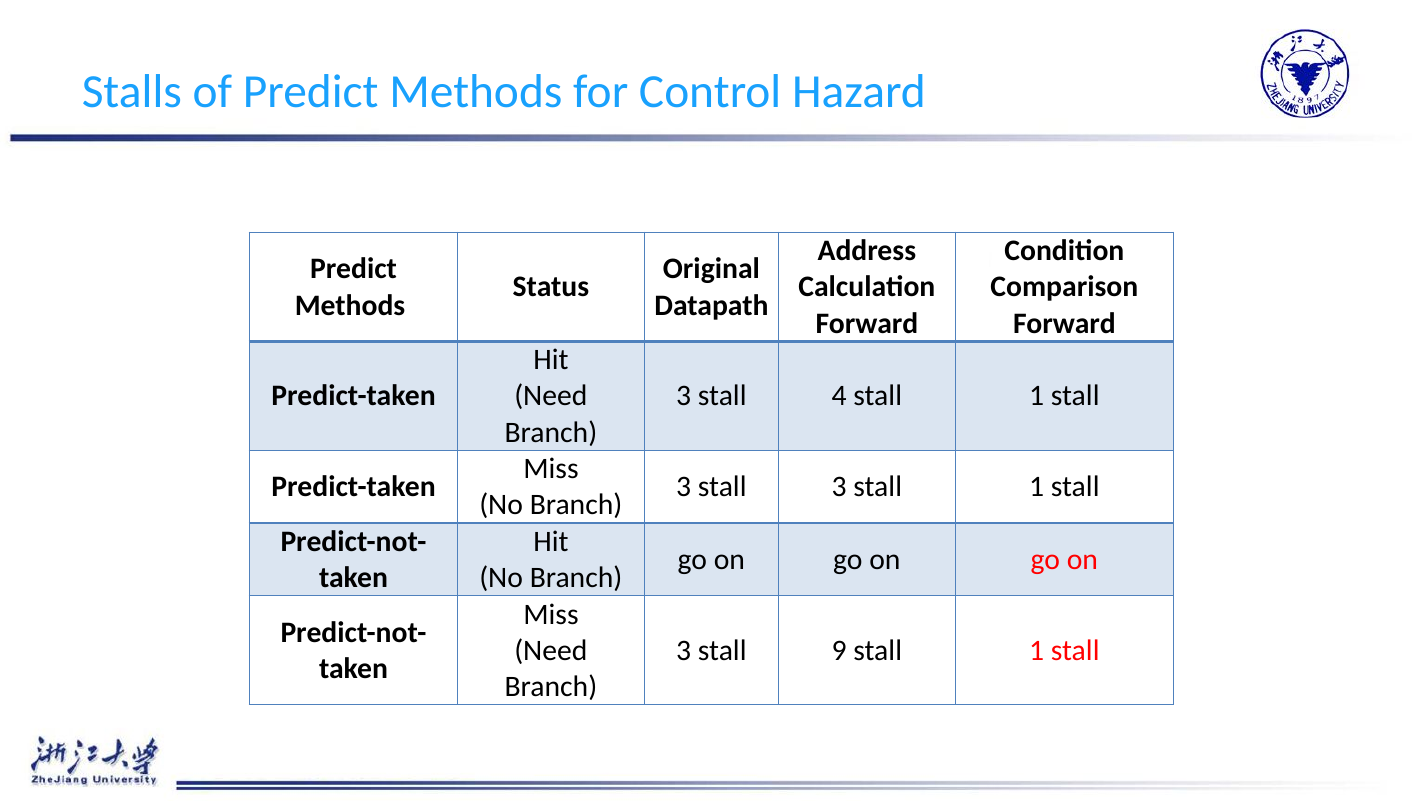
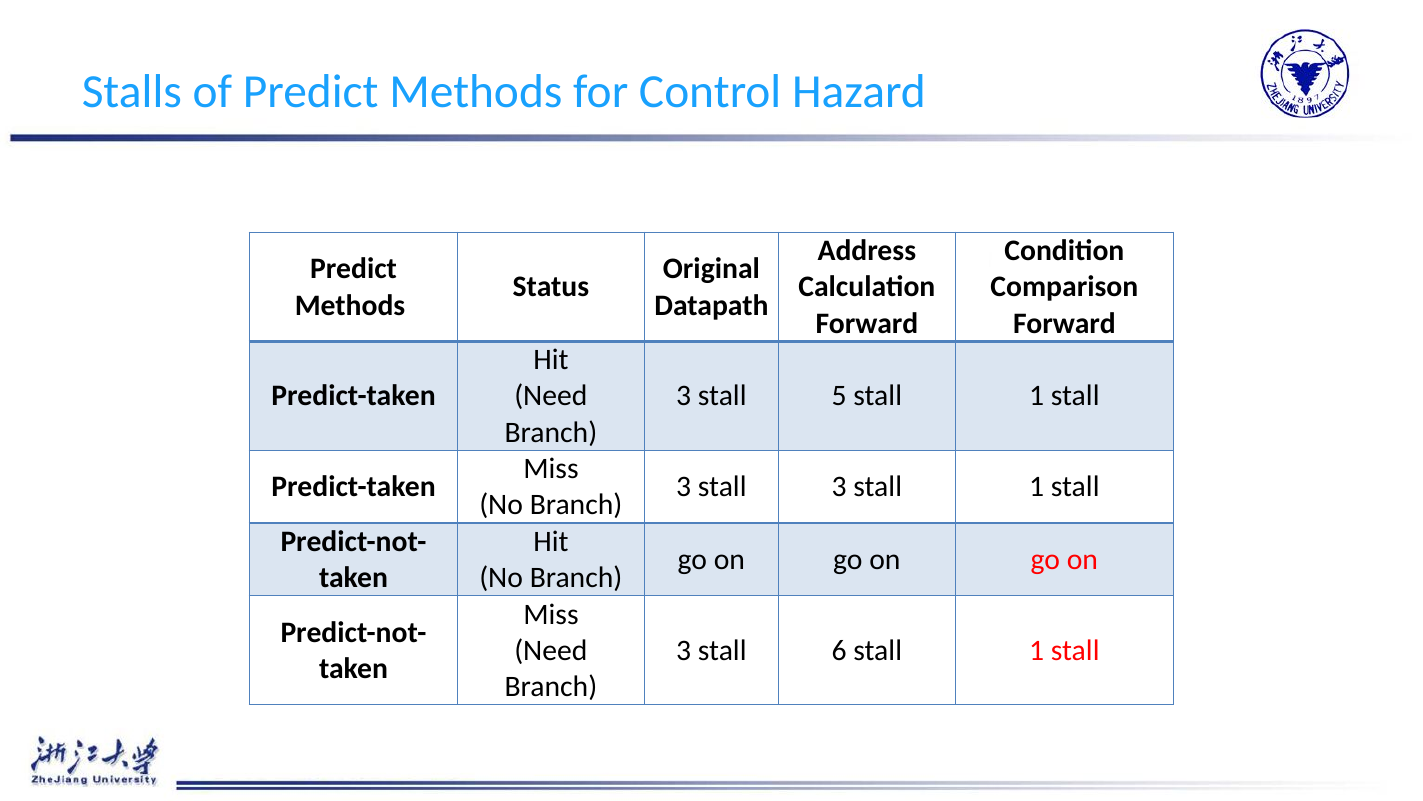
4: 4 -> 5 (839, 396)
9: 9 -> 6 (839, 650)
